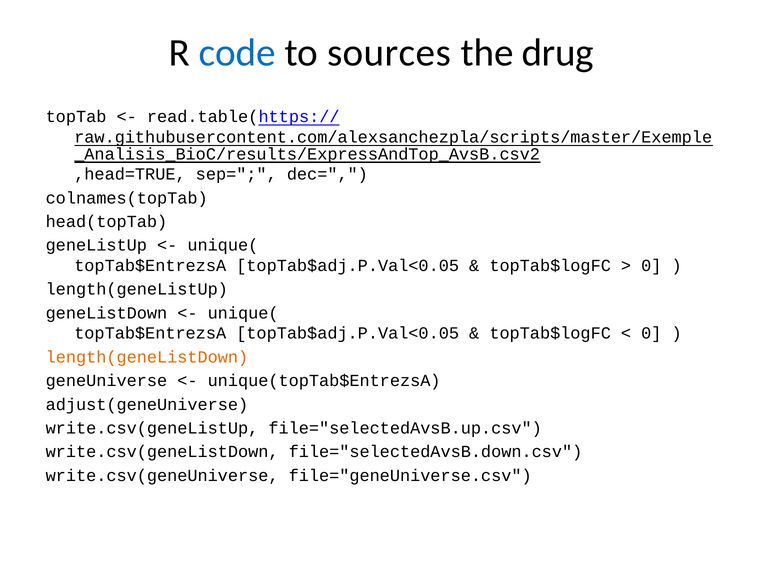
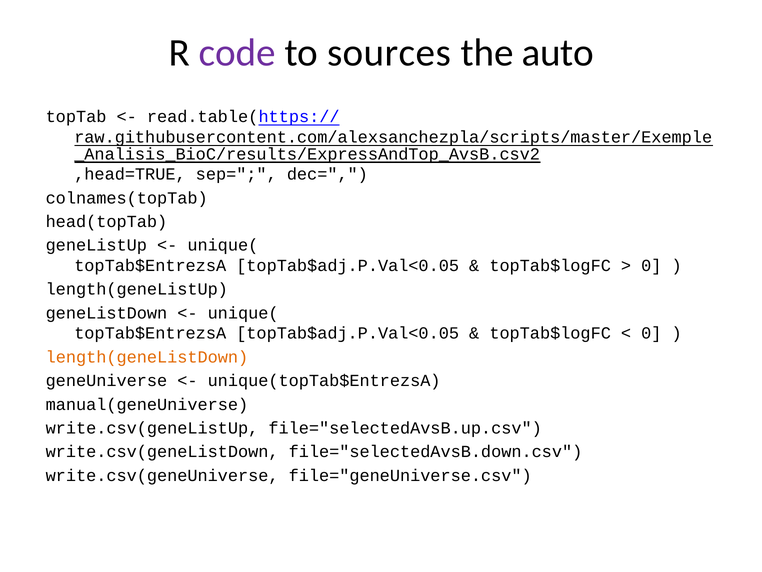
code colour: blue -> purple (237, 53)
drug: drug -> auto (558, 53)
adjust(geneUniverse: adjust(geneUniverse -> manual(geneUniverse (147, 404)
